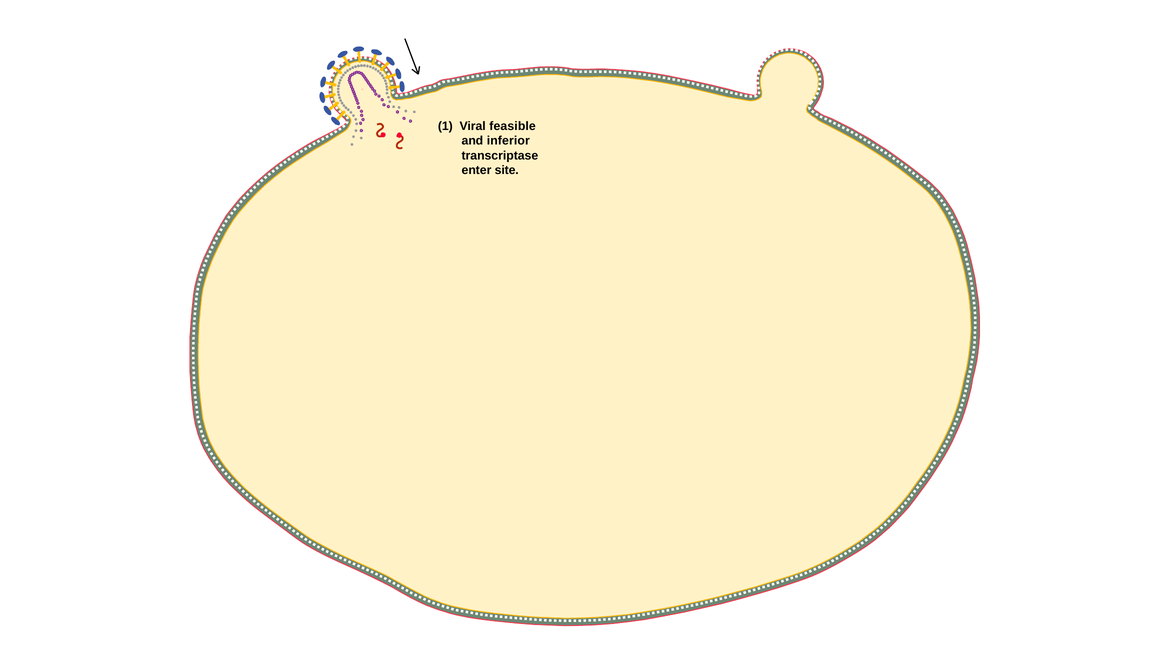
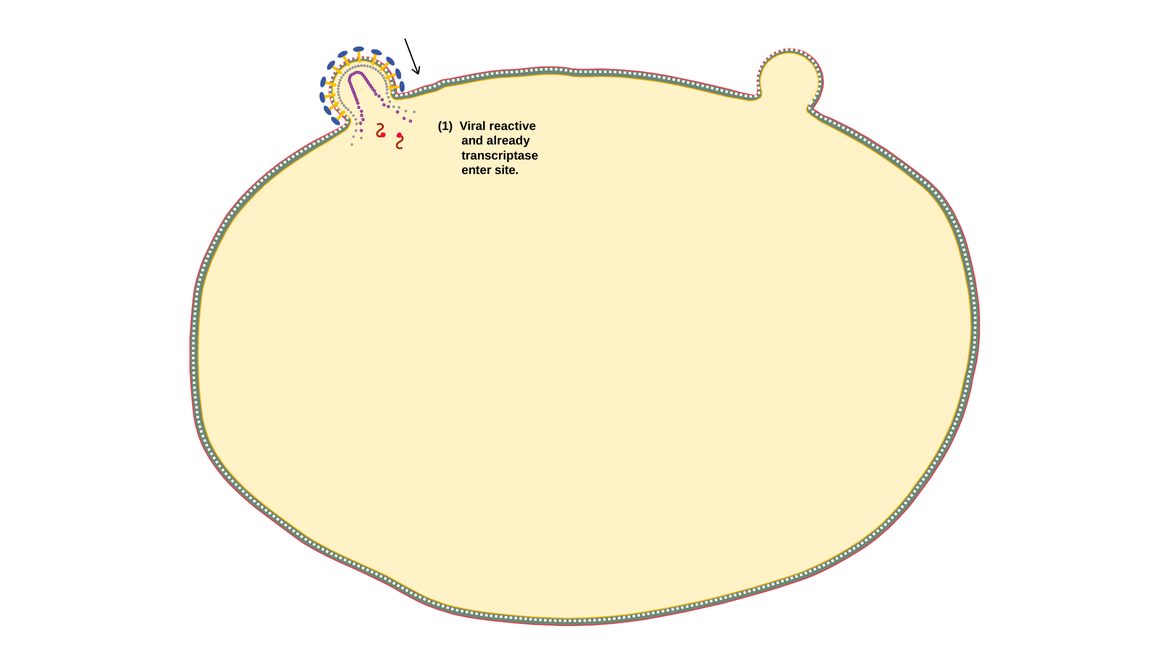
feasible: feasible -> reactive (513, 126)
inferior: inferior -> already (508, 141)
